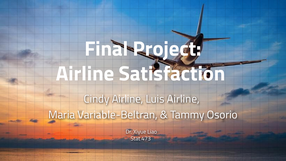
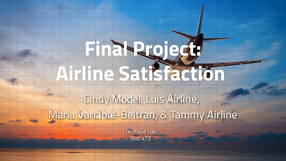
Cindy Airline: Airline -> Model (128, 99)
Tammy Osorio: Osorio -> Airline (222, 115)
